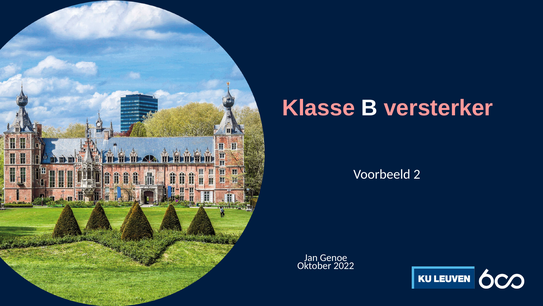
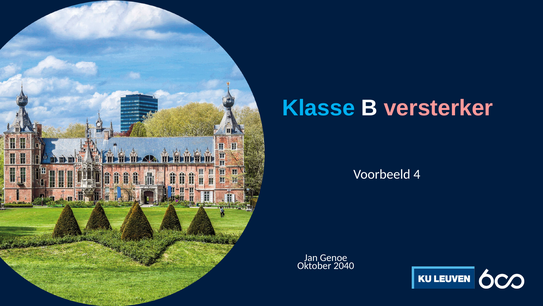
Klasse colour: pink -> light blue (319, 108)
2: 2 -> 4 (417, 174)
2022: 2022 -> 2040 (344, 265)
